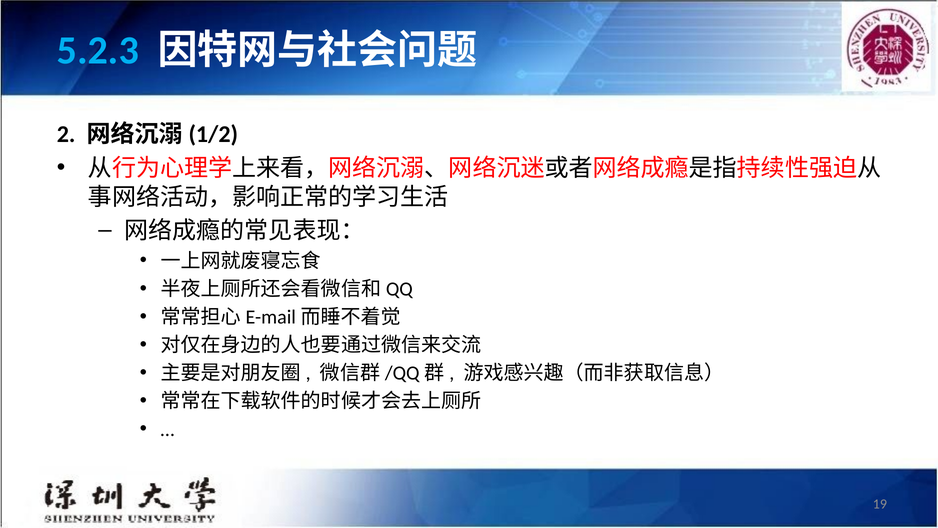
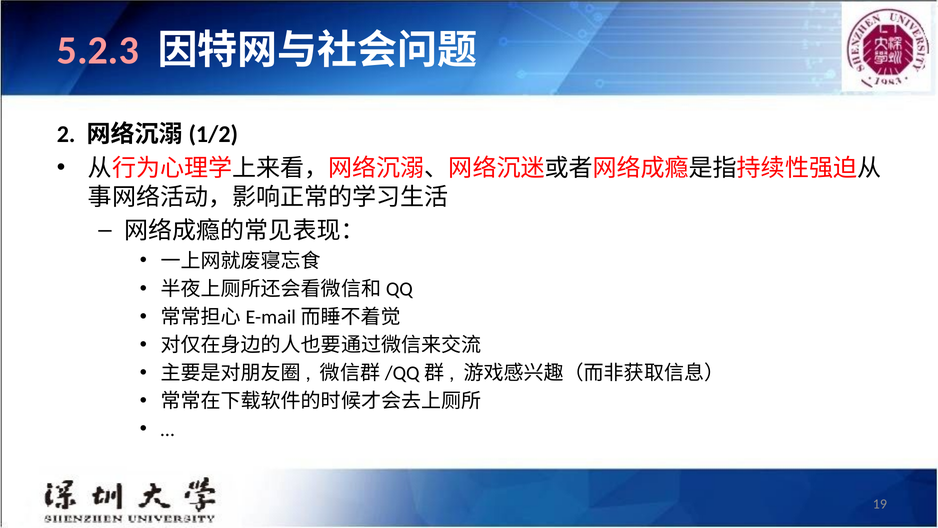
5.2.3 colour: light blue -> pink (98, 50)
